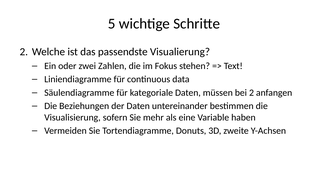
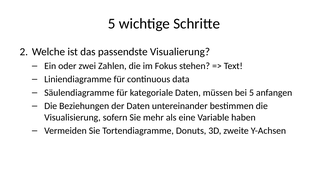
bei 2: 2 -> 5 (251, 93)
